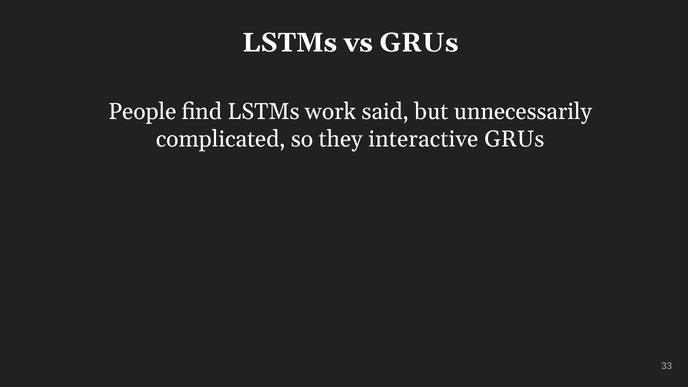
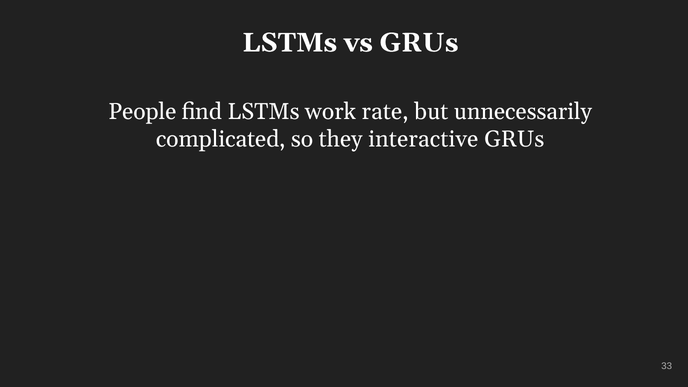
said: said -> rate (385, 112)
